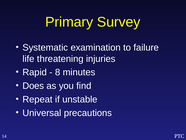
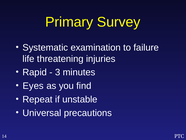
8: 8 -> 3 (58, 72)
Does: Does -> Eyes (33, 86)
